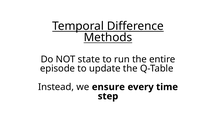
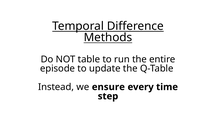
state: state -> table (89, 60)
